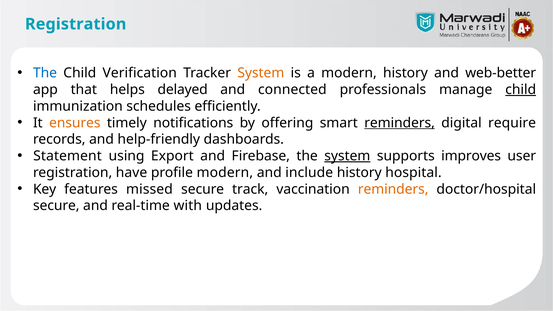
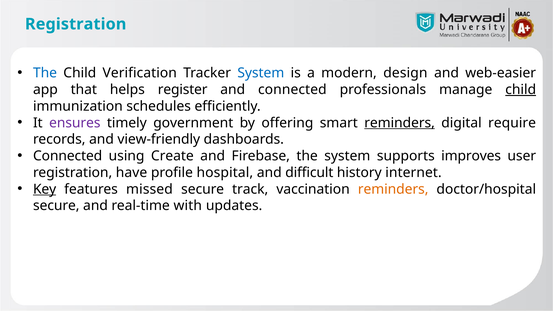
System colour: orange -> blue (261, 73)
modern history: history -> design (405, 73)
web-better: web-better -> web-easier (501, 73)
delayed: delayed -> register (183, 90)
ensures colour: orange -> purple (75, 123)
notifications: notifications -> government (193, 123)
help-friendly: help-friendly -> view-friendly (159, 139)
Statement: Statement -> Connected (68, 156)
Export: Export -> Create (172, 156)
system underline: present -> none (347, 156)
profile modern: modern -> hospital (225, 173)
include: include -> difficult (309, 173)
hospital: hospital -> internet (413, 173)
Key underline: none -> present (45, 189)
